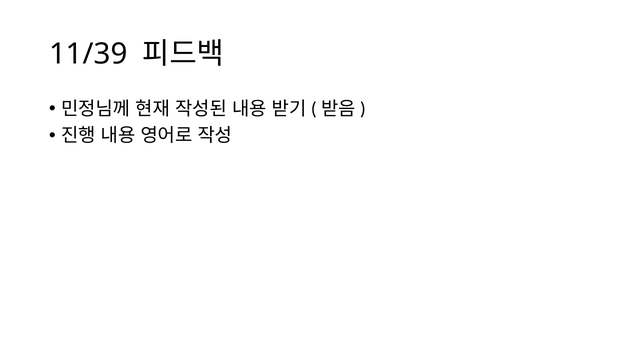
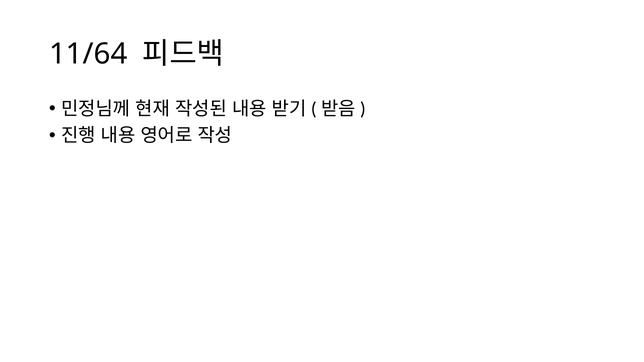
11/39: 11/39 -> 11/64 (88, 54)
